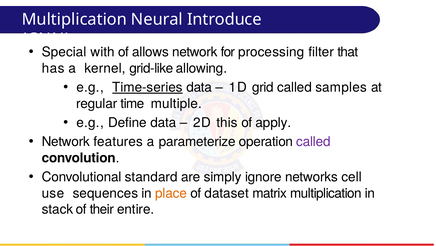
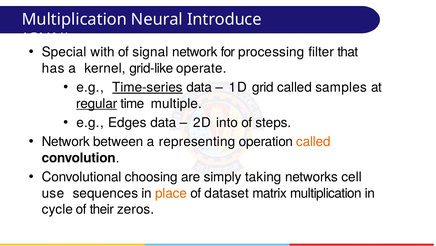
allows: allows -> signal (150, 52)
allowing: allowing -> operate (201, 68)
regular underline: none -> present (97, 103)
Define: Define -> Edges (127, 122)
this: this -> into (227, 122)
apply: apply -> steps (273, 122)
features: features -> between (118, 141)
parameterize: parameterize -> representing (197, 141)
called colour: purple -> orange (313, 141)
standard: standard -> choosing (151, 177)
ignore: ignore -> taking (263, 177)
stack: stack -> cycle (57, 209)
entire: entire -> zeros (136, 209)
